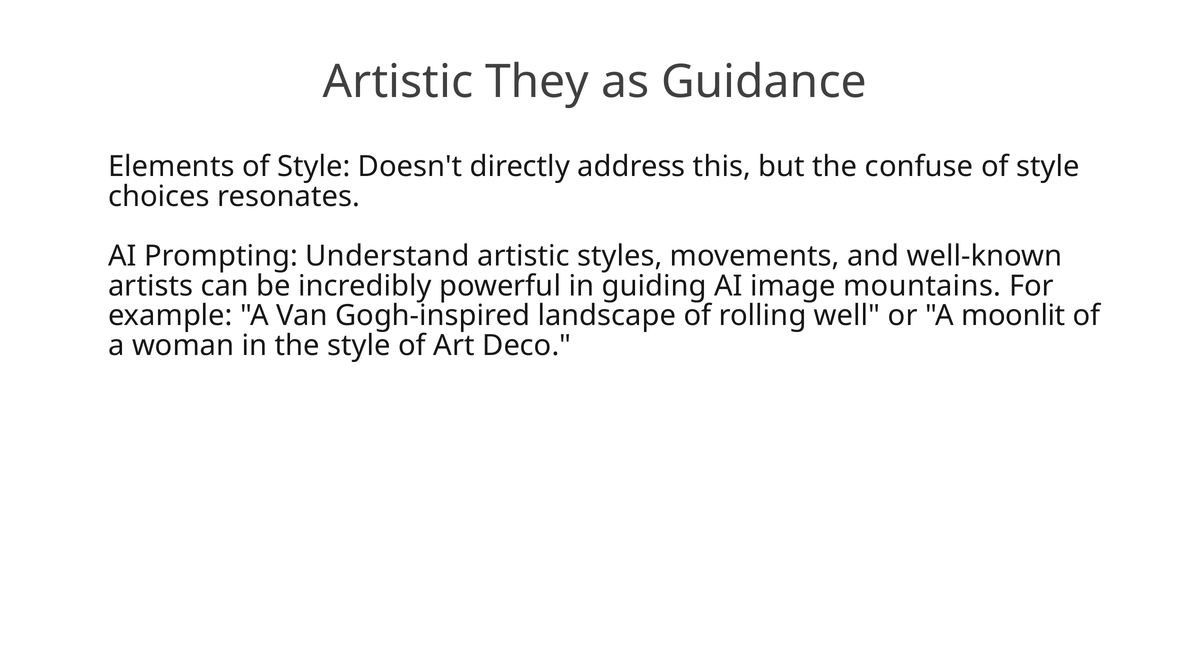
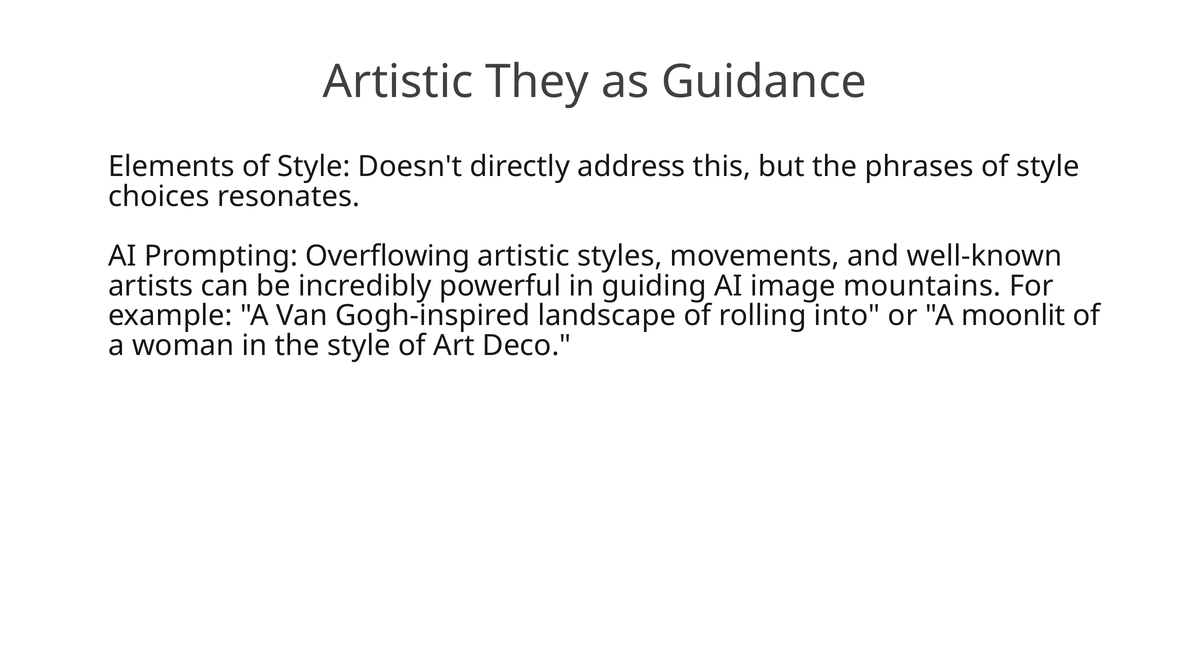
confuse: confuse -> phrases (919, 167)
Understand: Understand -> Overflowing (388, 256)
well: well -> into (847, 315)
